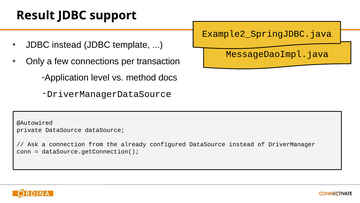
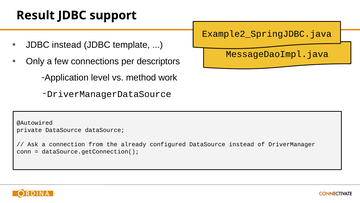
transaction: transaction -> descriptors (158, 61)
docs: docs -> work (168, 78)
